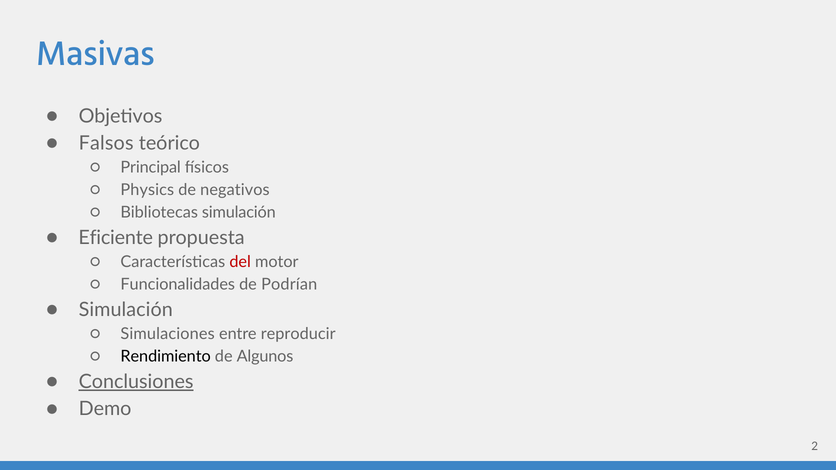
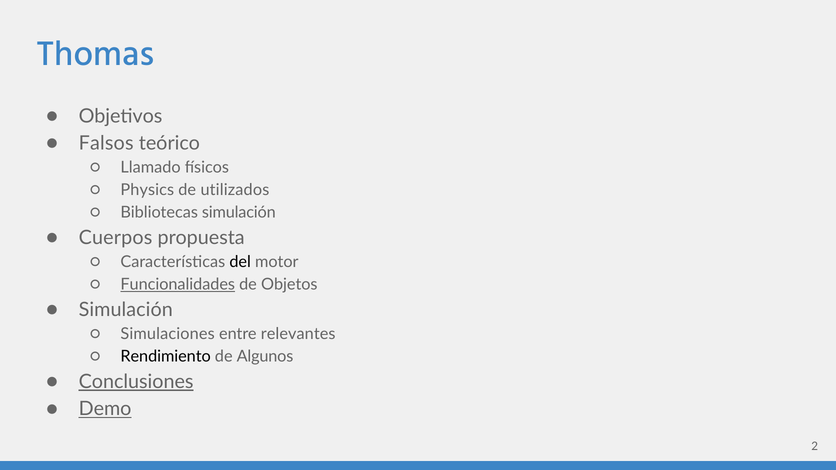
Masivas: Masivas -> Thomas (96, 54)
Principal: Principal -> Llamado (151, 168)
negativos: negativos -> utilizados (235, 190)
Eficiente: Eficiente -> Cuerpos (116, 238)
del colour: red -> black (240, 262)
Funcionalidades underline: none -> present (178, 284)
Podrían: Podrían -> Objetos (289, 284)
reproducir: reproducir -> relevantes (298, 334)
Demo underline: none -> present (105, 409)
